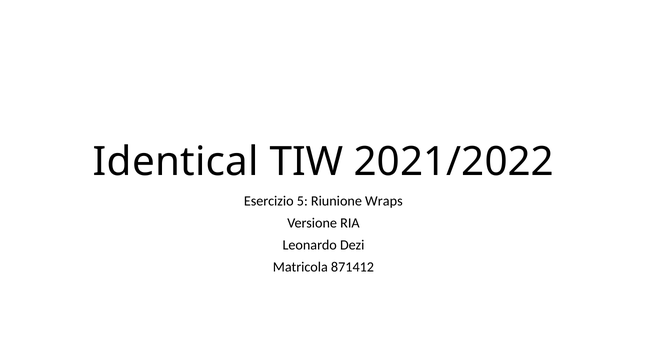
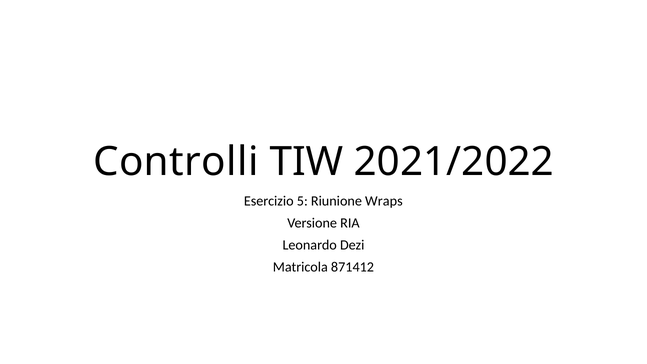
Identical: Identical -> Controlli (176, 162)
